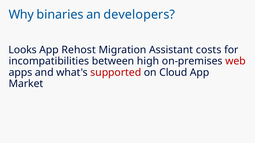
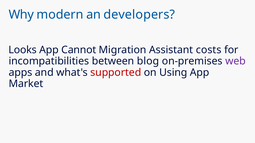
binaries: binaries -> modern (60, 15)
Rehost: Rehost -> Cannot (79, 50)
high: high -> blog (148, 61)
web colour: red -> purple (235, 61)
Cloud: Cloud -> Using (173, 73)
